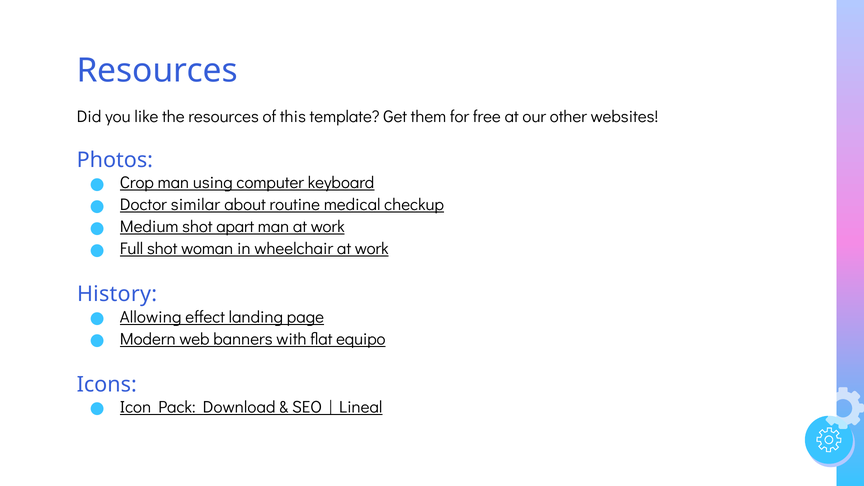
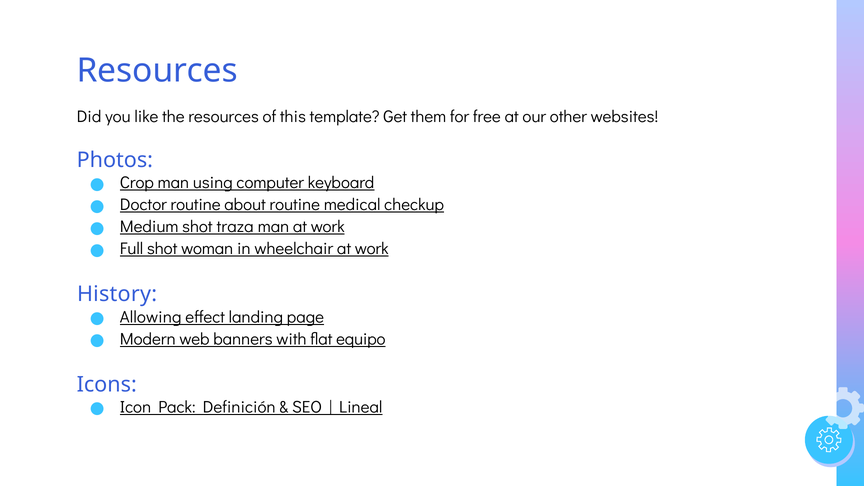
Doctor similar: similar -> routine (196, 205)
apart: apart -> traza (235, 227)
Download: Download -> Definición (239, 407)
